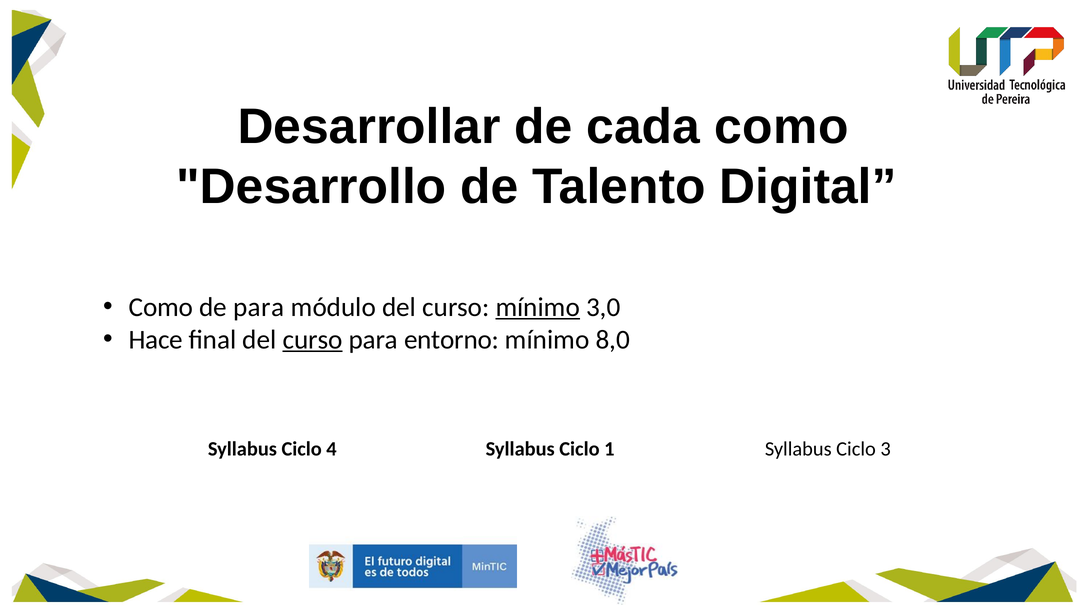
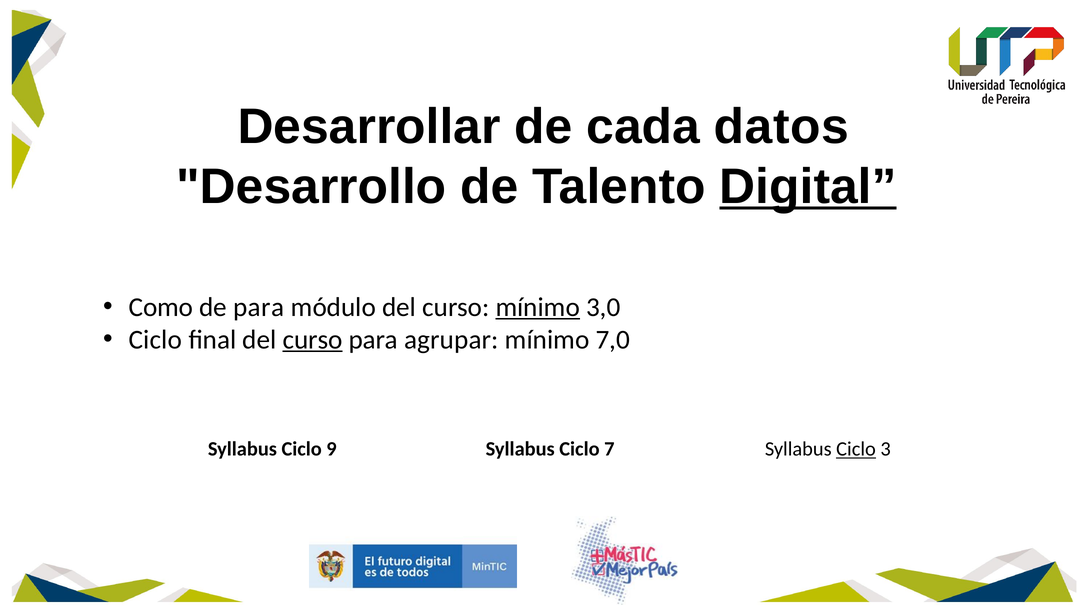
cada como: como -> datos (781, 127)
Digital underline: none -> present (808, 187)
Hace: Hace -> Ciclo (155, 340)
entorno: entorno -> agrupar (451, 340)
8,0: 8,0 -> 7,0 (613, 340)
4: 4 -> 9 (331, 449)
1: 1 -> 7 (609, 449)
Ciclo underline: none -> present (856, 449)
